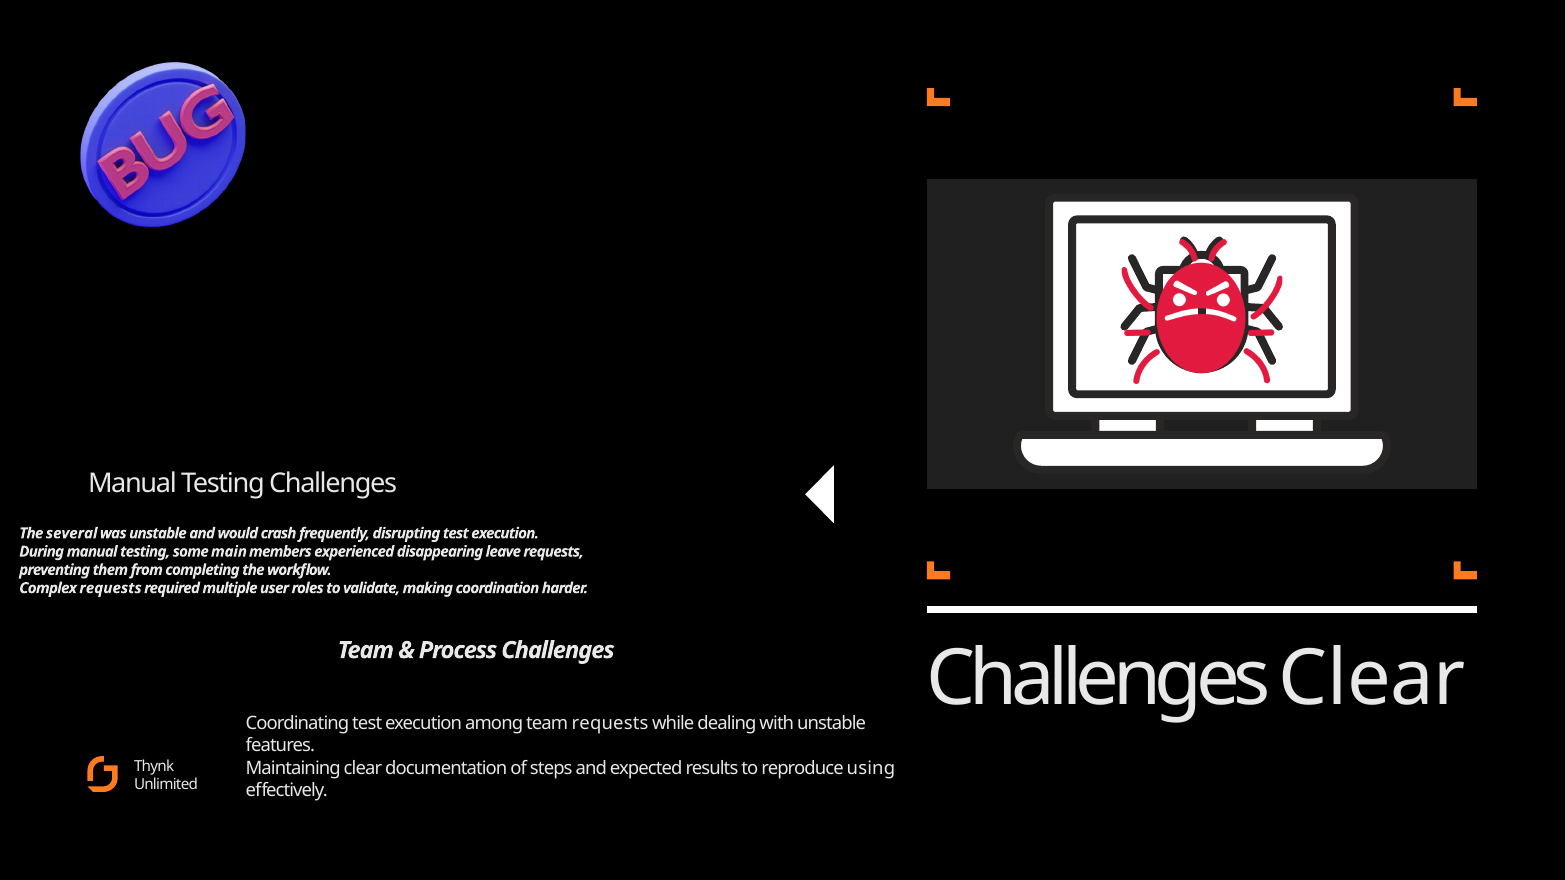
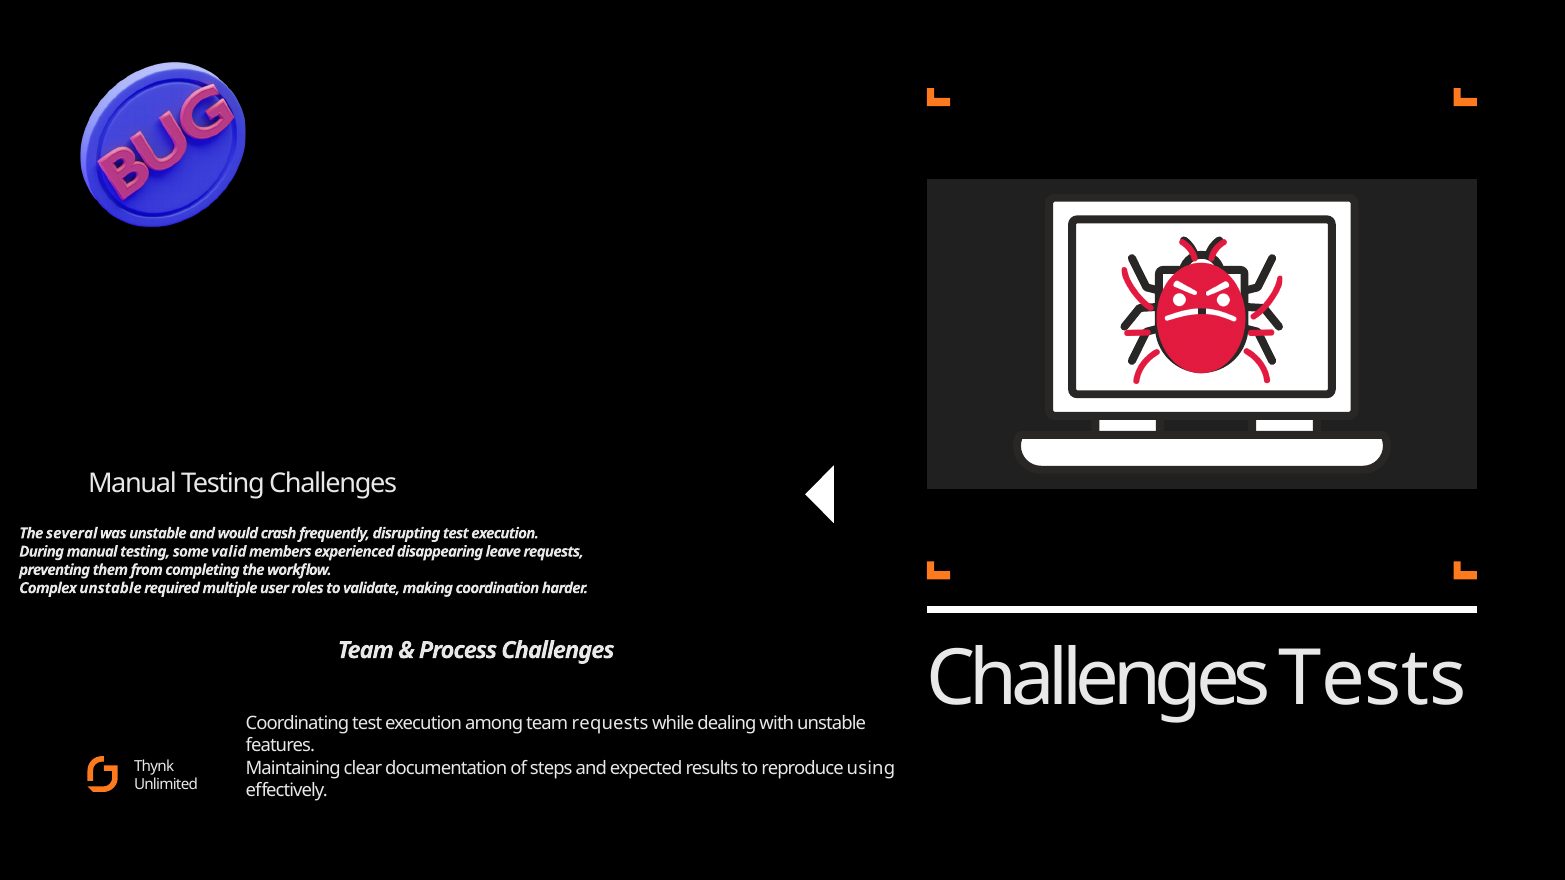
main: main -> valid (229, 552)
Complex requests: requests -> unstable (111, 588)
Challenges Clear: Clear -> Tests (1372, 679)
